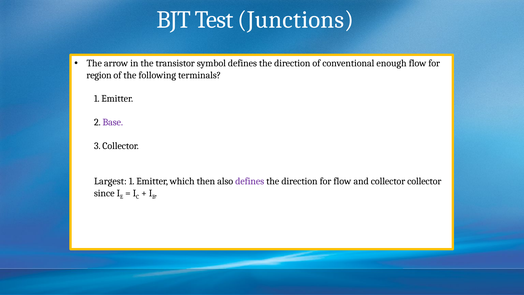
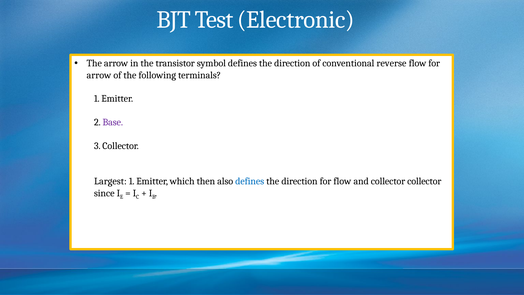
Junctions: Junctions -> Electronic (296, 20)
enough: enough -> reverse (391, 63)
region: region -> arrow (99, 75)
defines colour: purple -> blue (250, 181)
